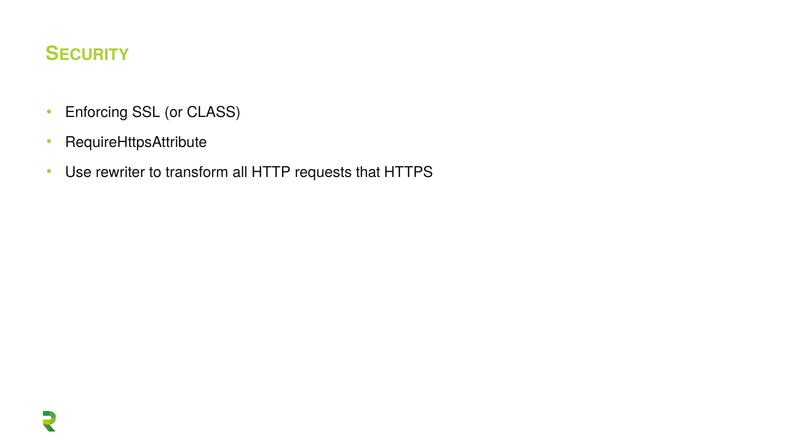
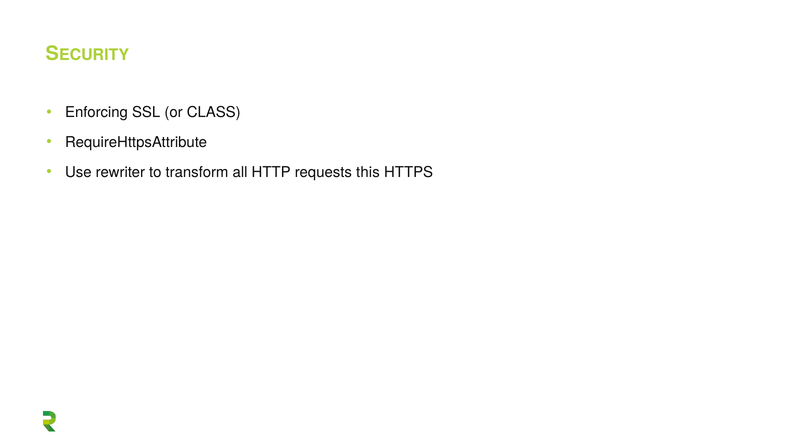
that: that -> this (368, 172)
